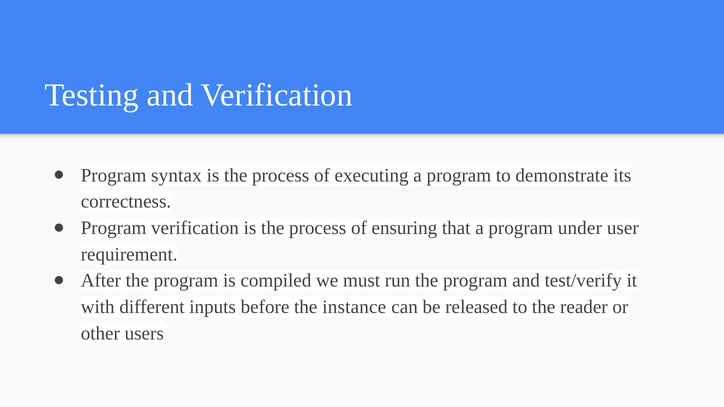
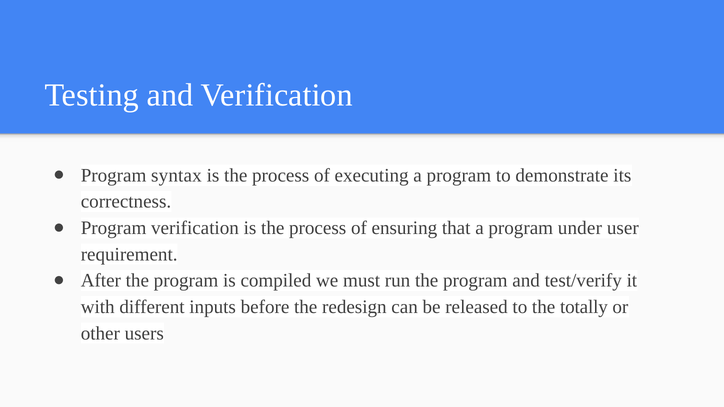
instance: instance -> redesign (354, 307)
reader: reader -> totally (584, 307)
